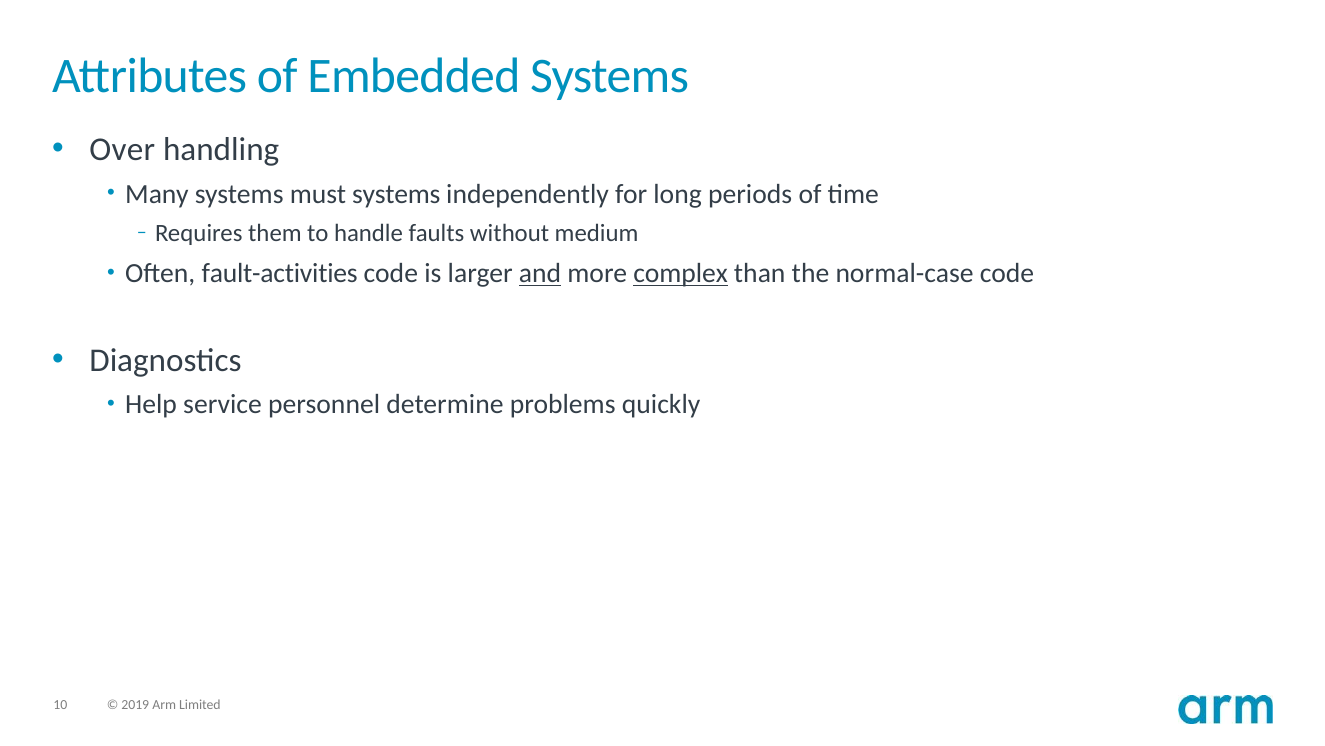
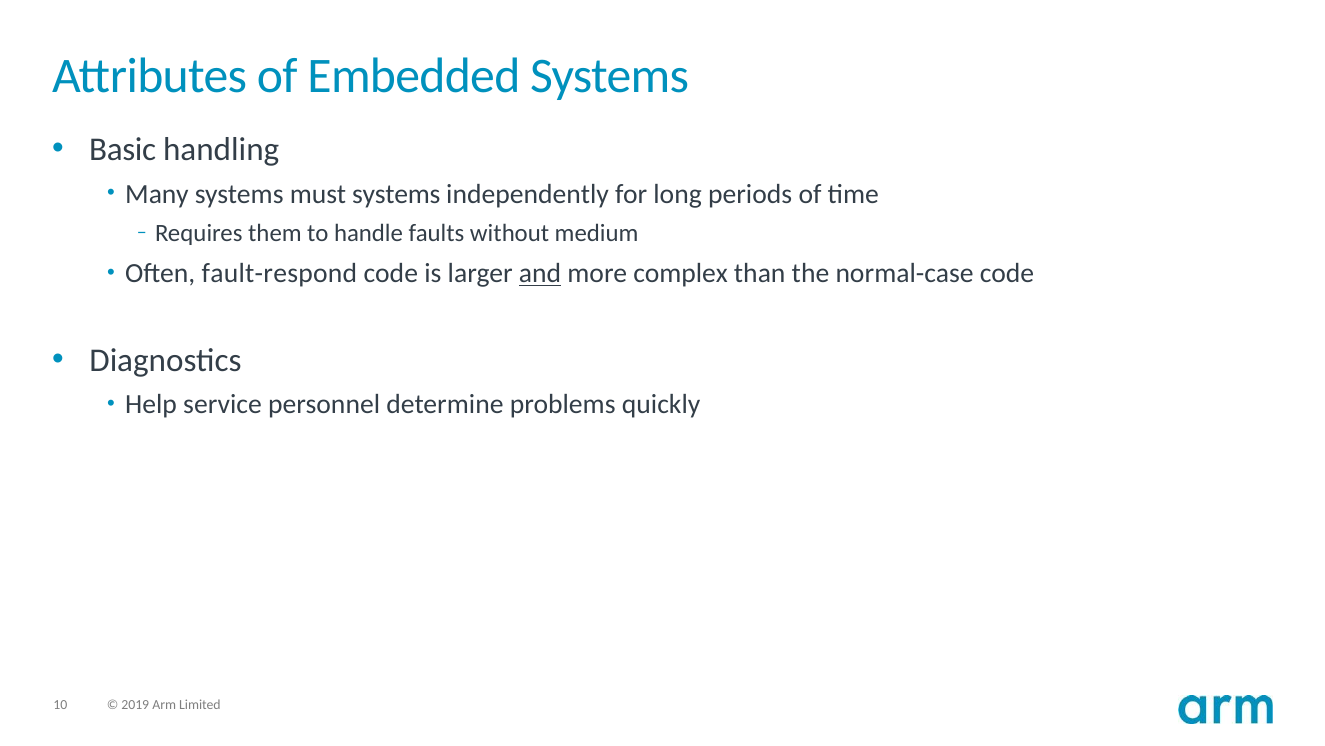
Over: Over -> Basic (123, 149)
fault-activities: fault-activities -> fault-respond (279, 273)
complex underline: present -> none (681, 273)
